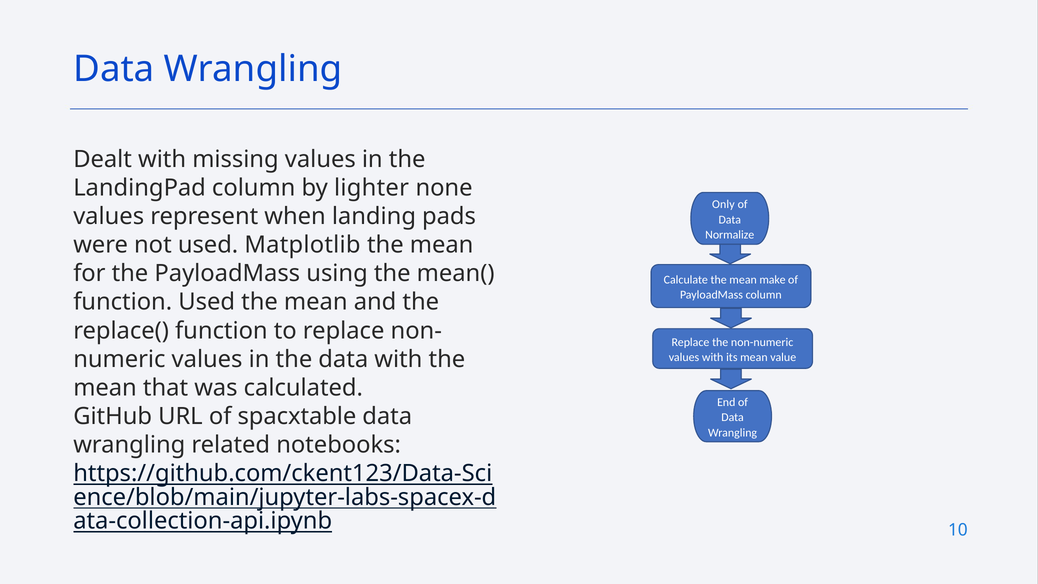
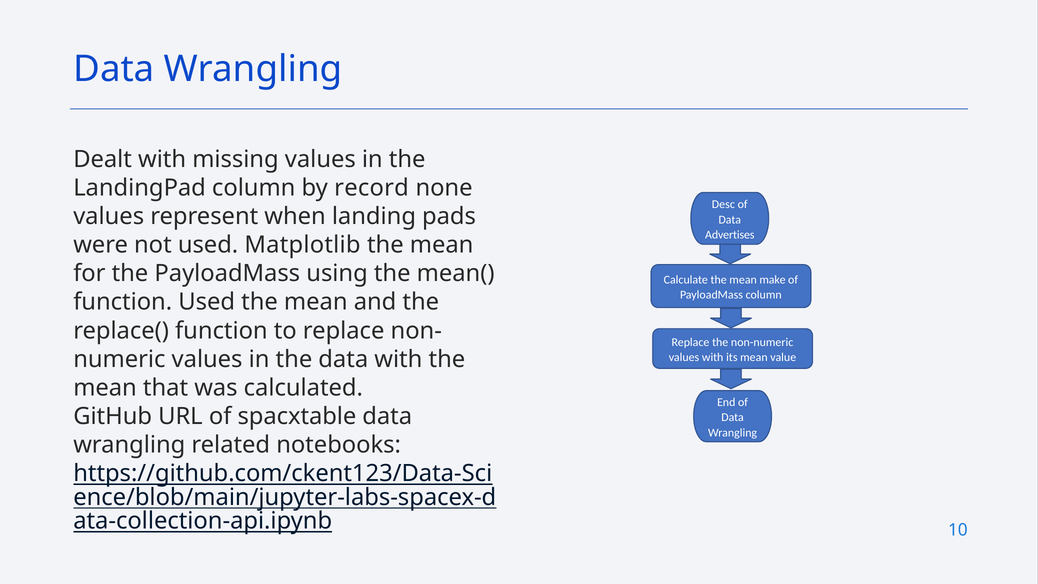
lighter: lighter -> record (372, 188)
Only: Only -> Desc (723, 204)
Normalize: Normalize -> Advertises (730, 235)
